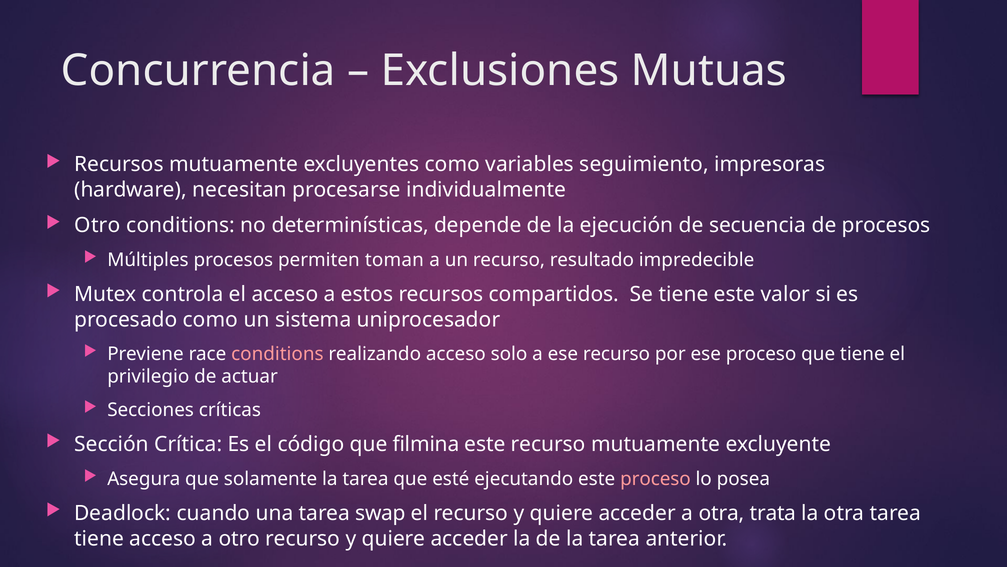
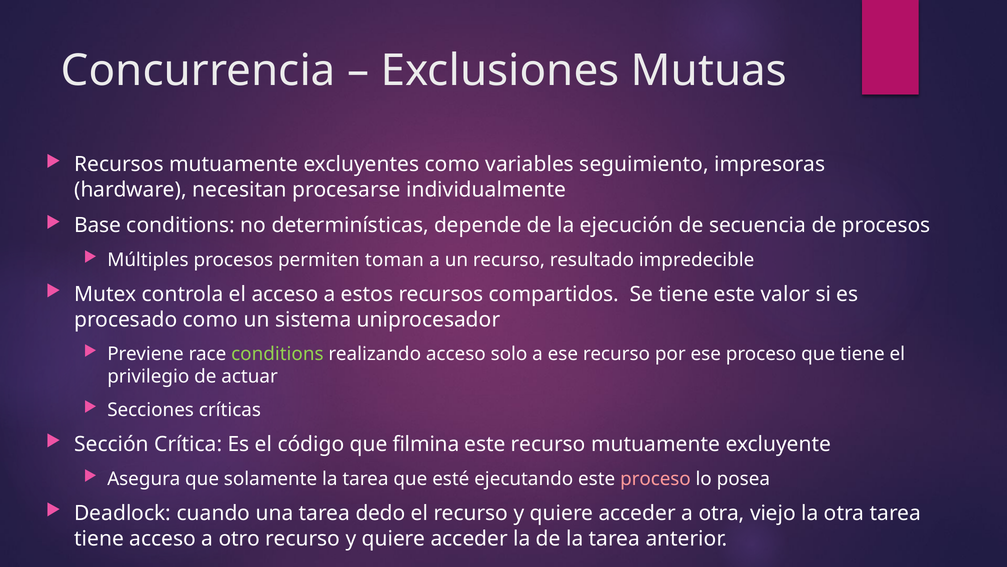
Otro: Otro -> Base (98, 225)
conditions colour: pink -> light green (277, 354)
swap: swap -> dedo (380, 513)
trata: trata -> viejo (773, 513)
